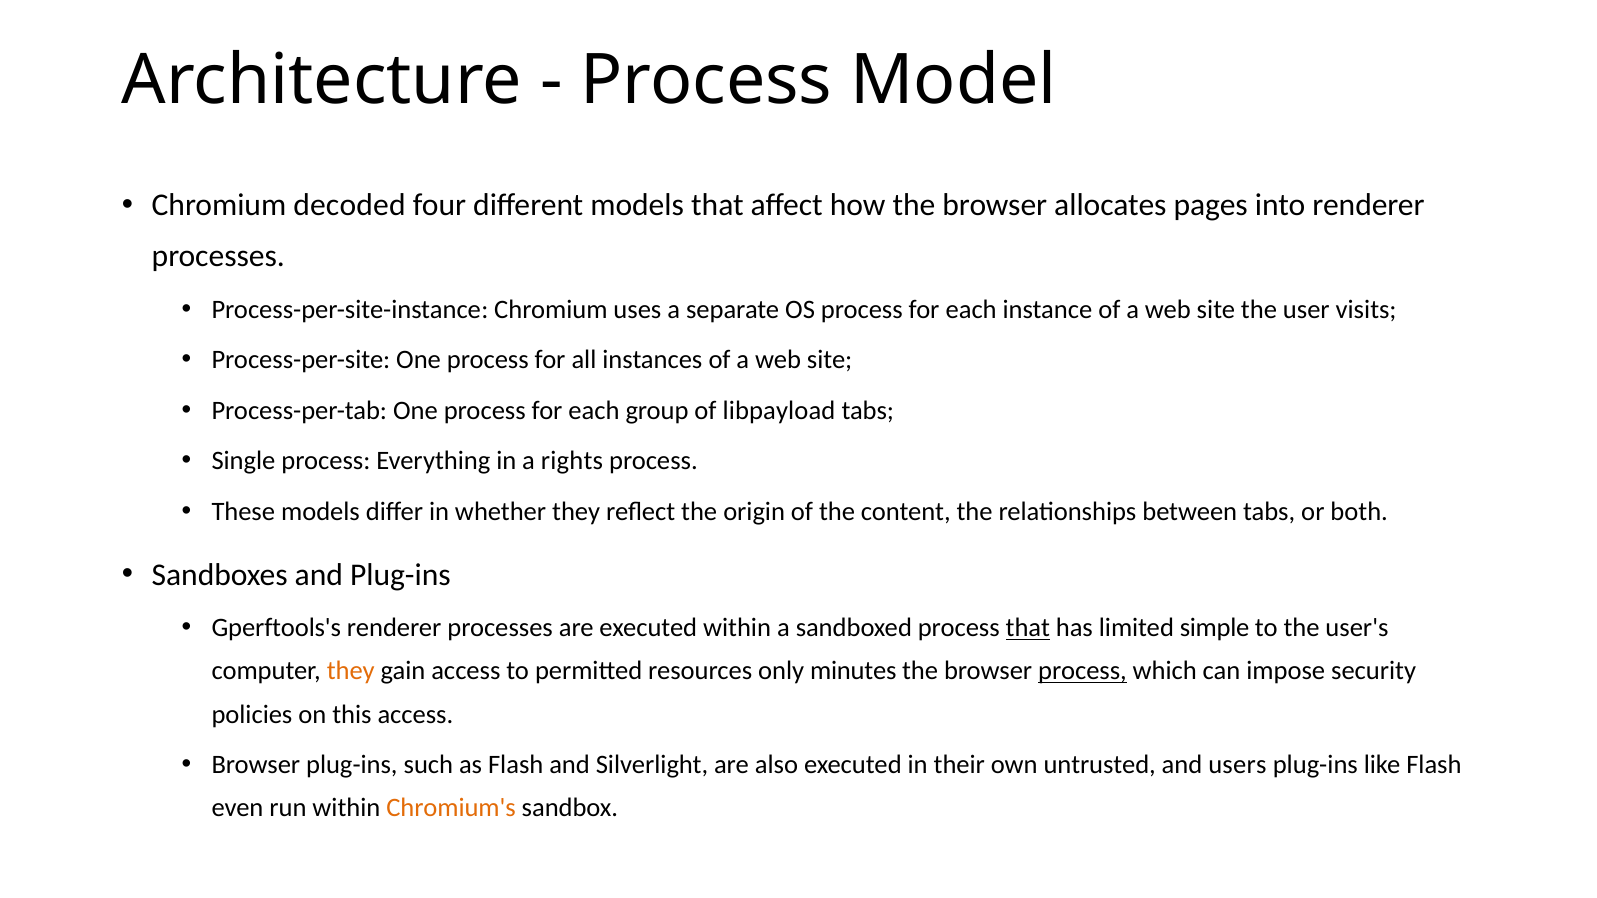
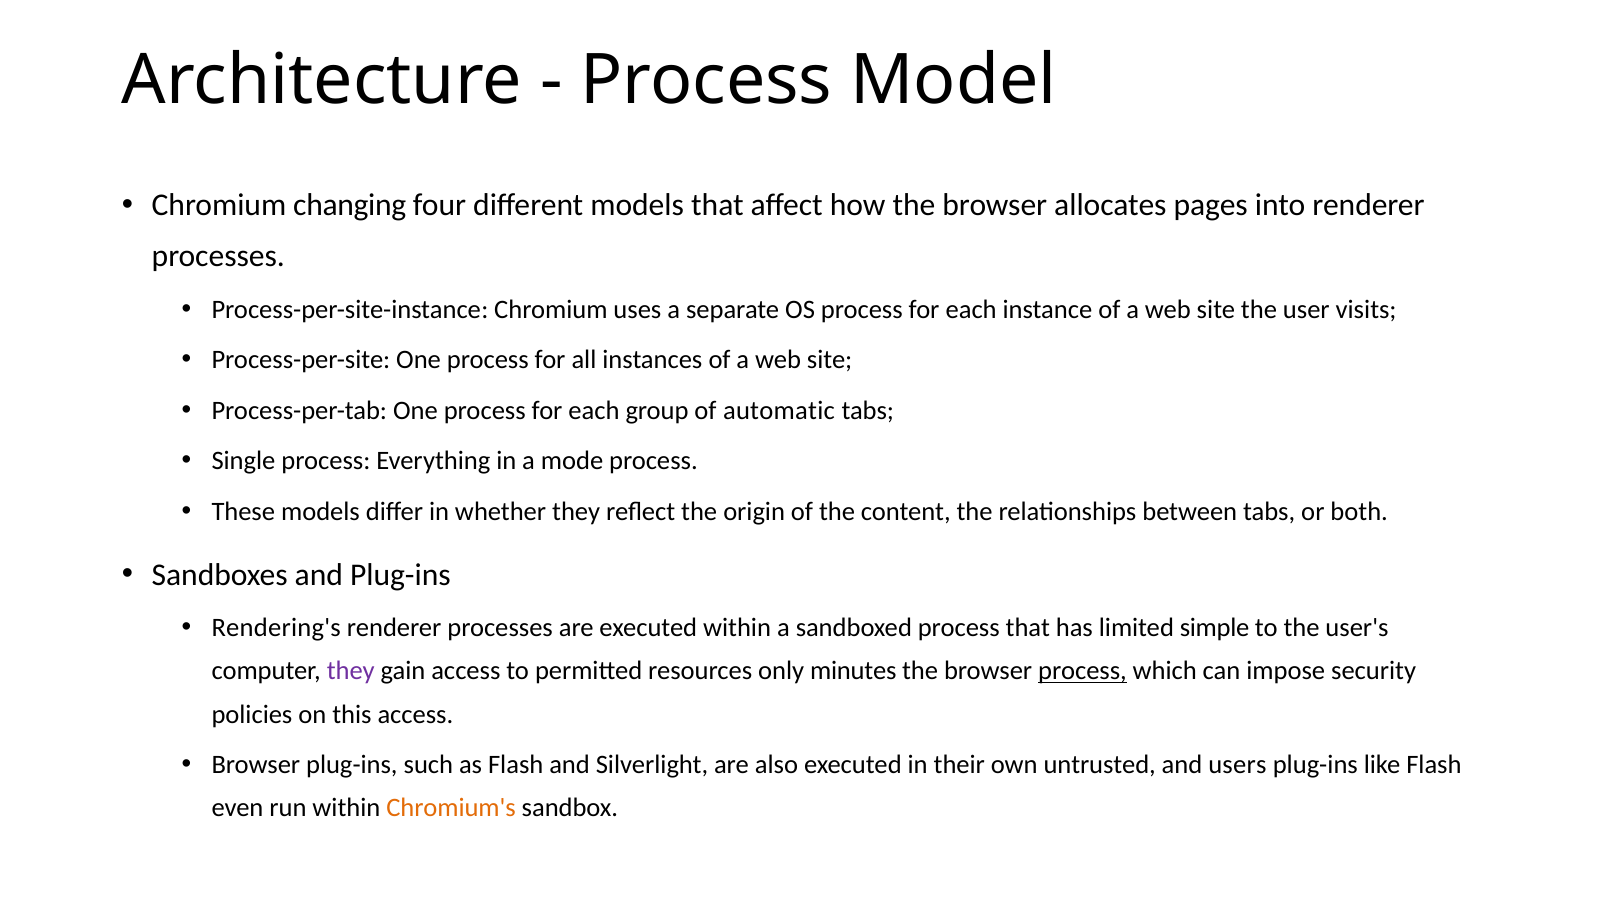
decoded: decoded -> changing (350, 205)
libpayload: libpayload -> automatic (779, 411)
rights: rights -> mode (572, 461)
Gperftools's: Gperftools's -> Rendering's (276, 628)
that underline: present -> none (1028, 628)
they colour: orange -> purple (351, 671)
